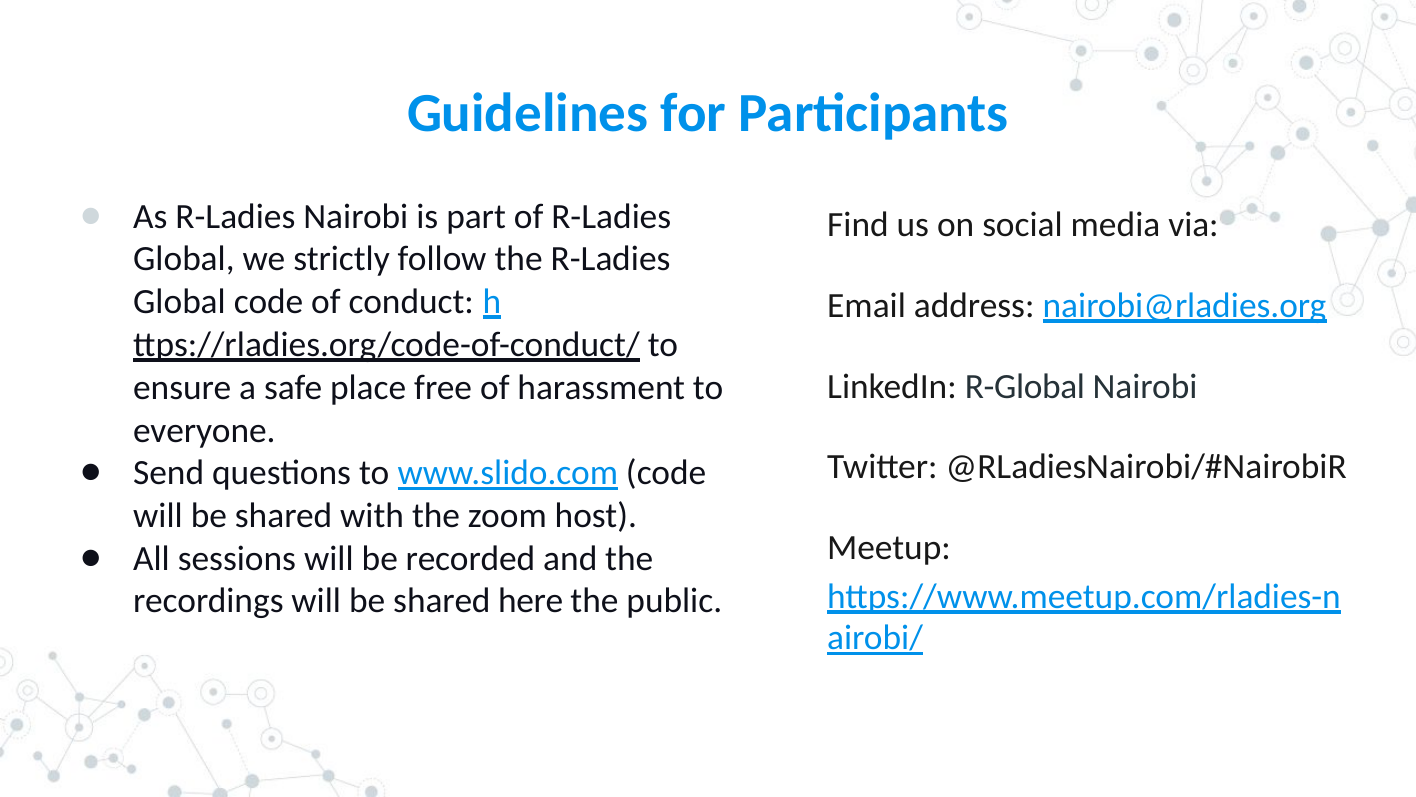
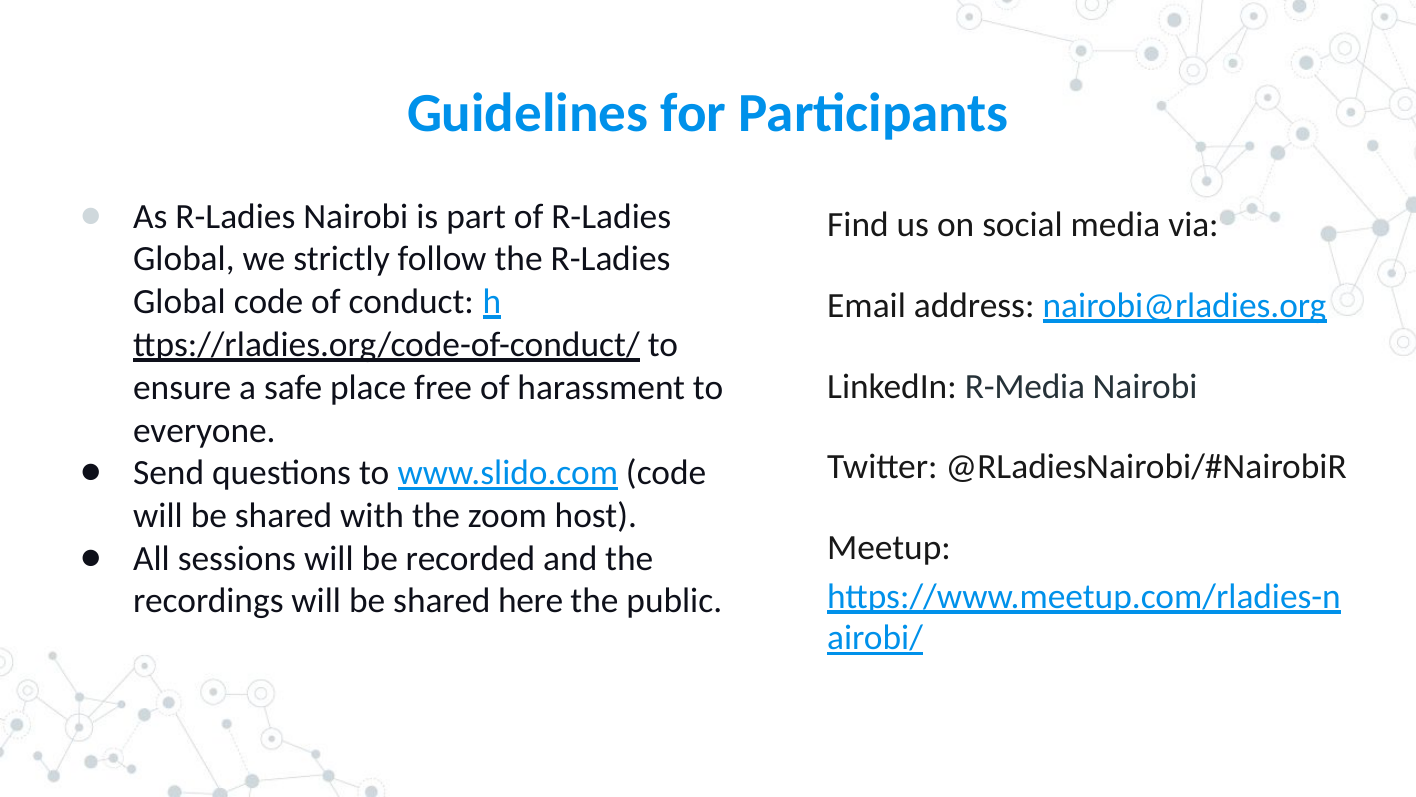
R-Global: R-Global -> R-Media (1025, 387)
